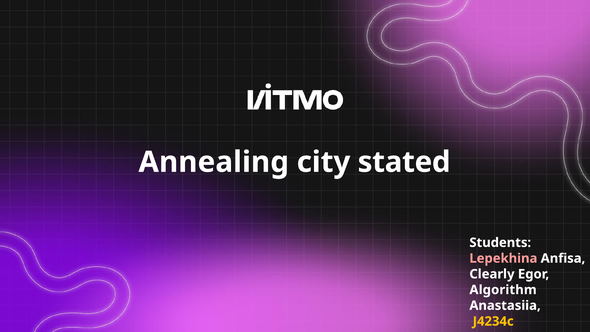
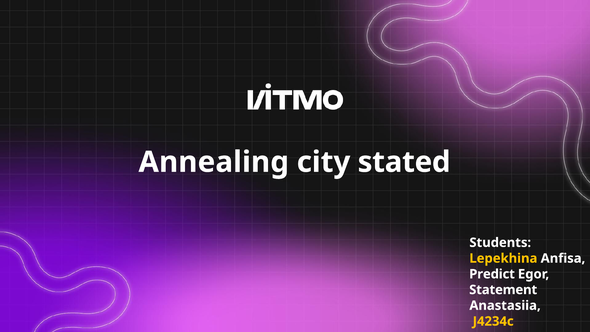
Lepekhina colour: pink -> yellow (503, 258)
Clearly: Clearly -> Predict (492, 274)
Algorithm: Algorithm -> Statement (503, 290)
